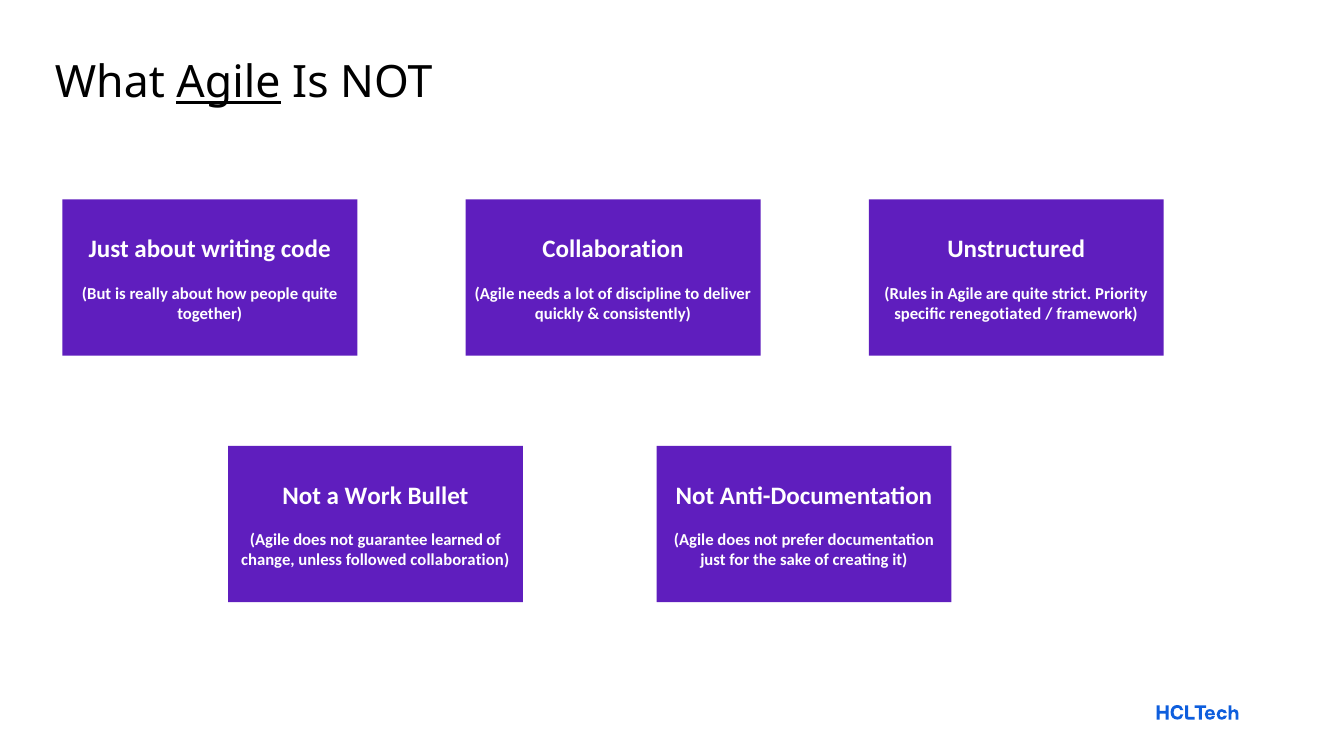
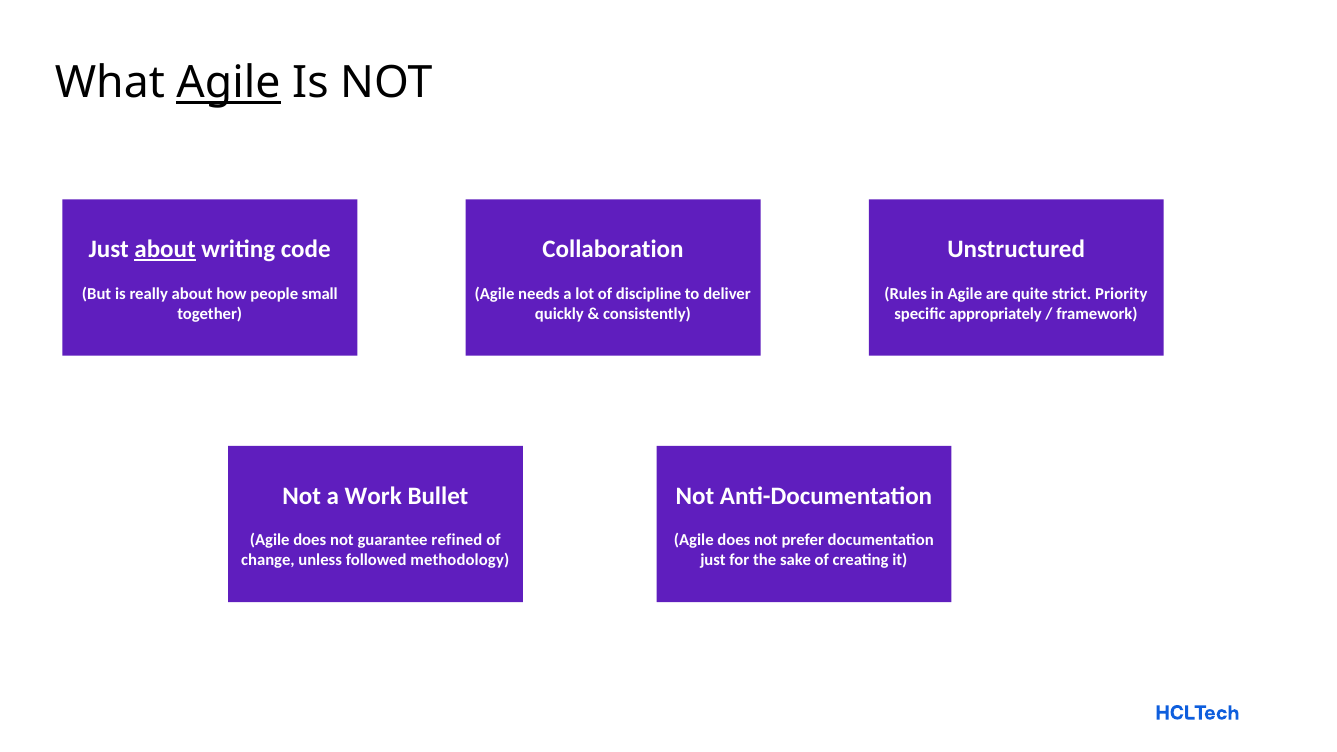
about underline: none -> present (165, 249)
people quite: quite -> small (320, 294)
renegotiated: renegotiated -> appropriately (996, 314)
learned: learned -> refined (457, 540)
followed collaboration: collaboration -> methodology (460, 560)
